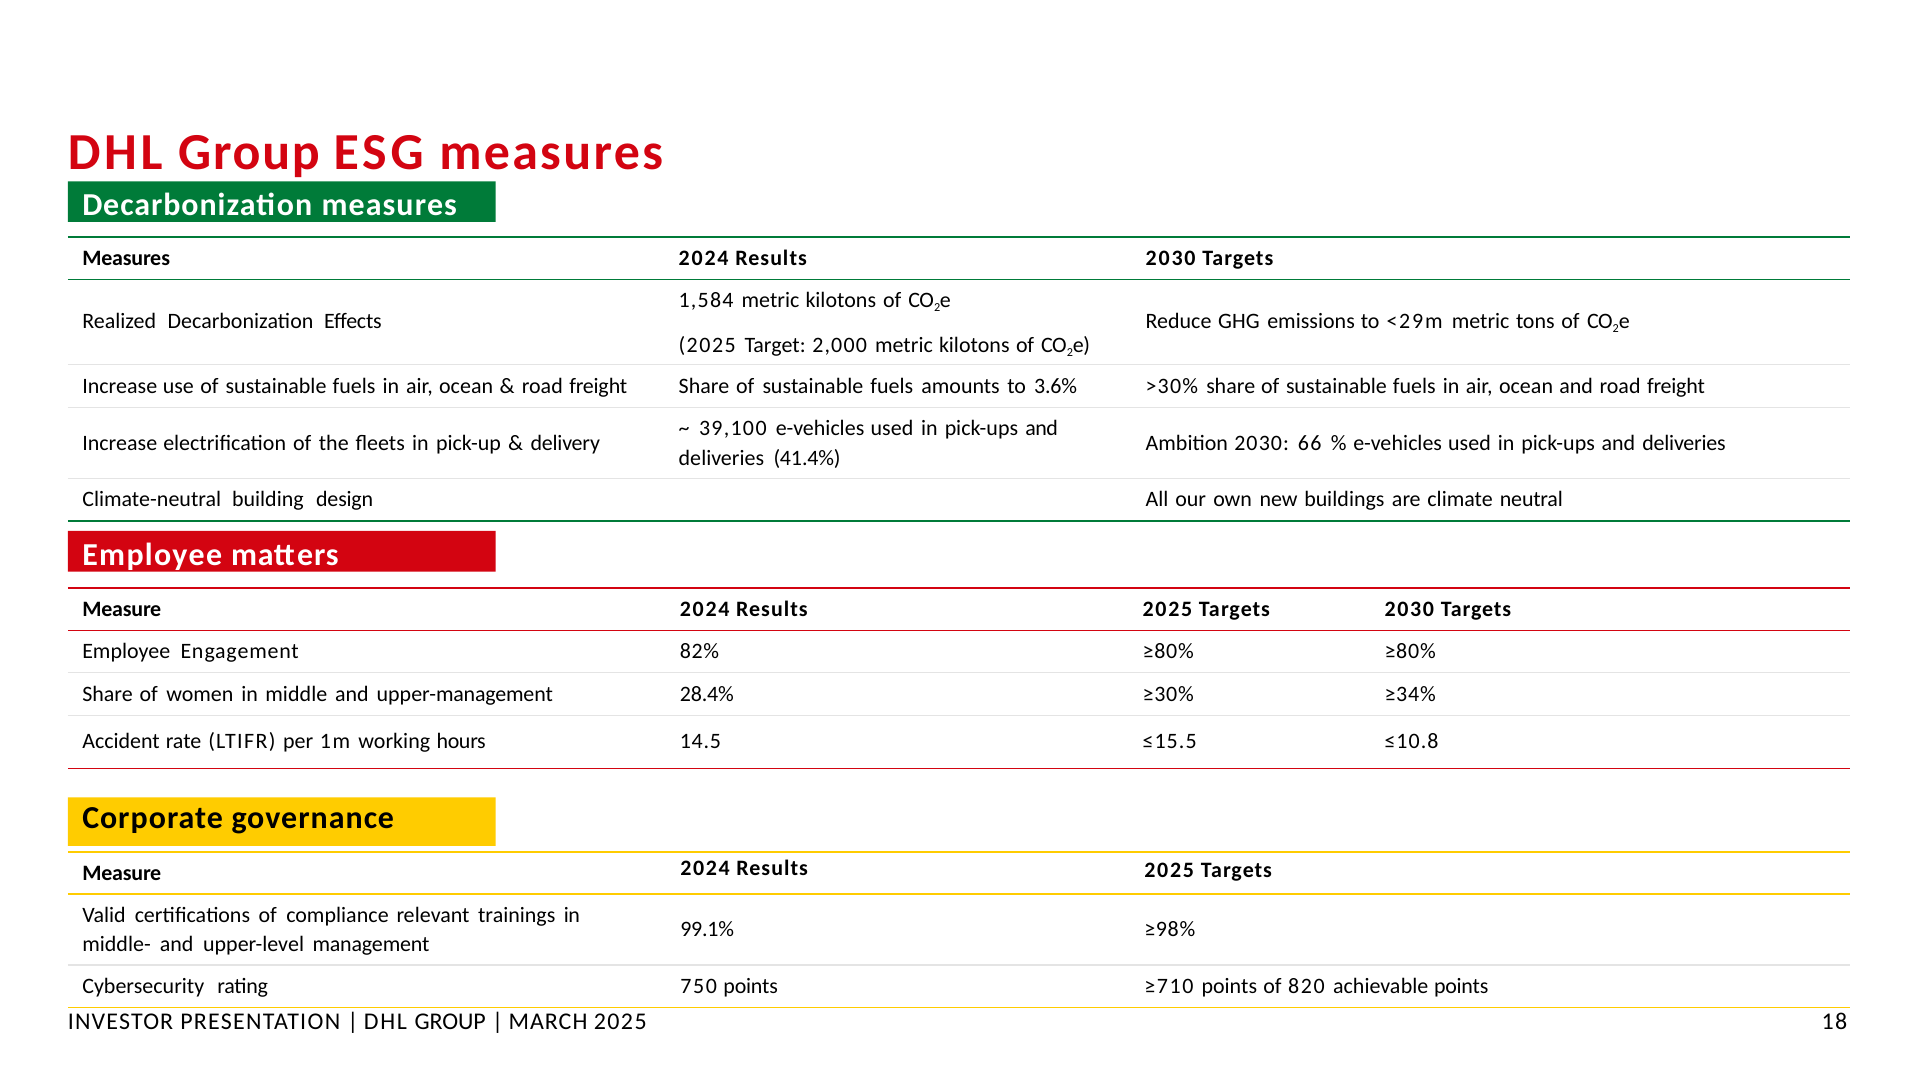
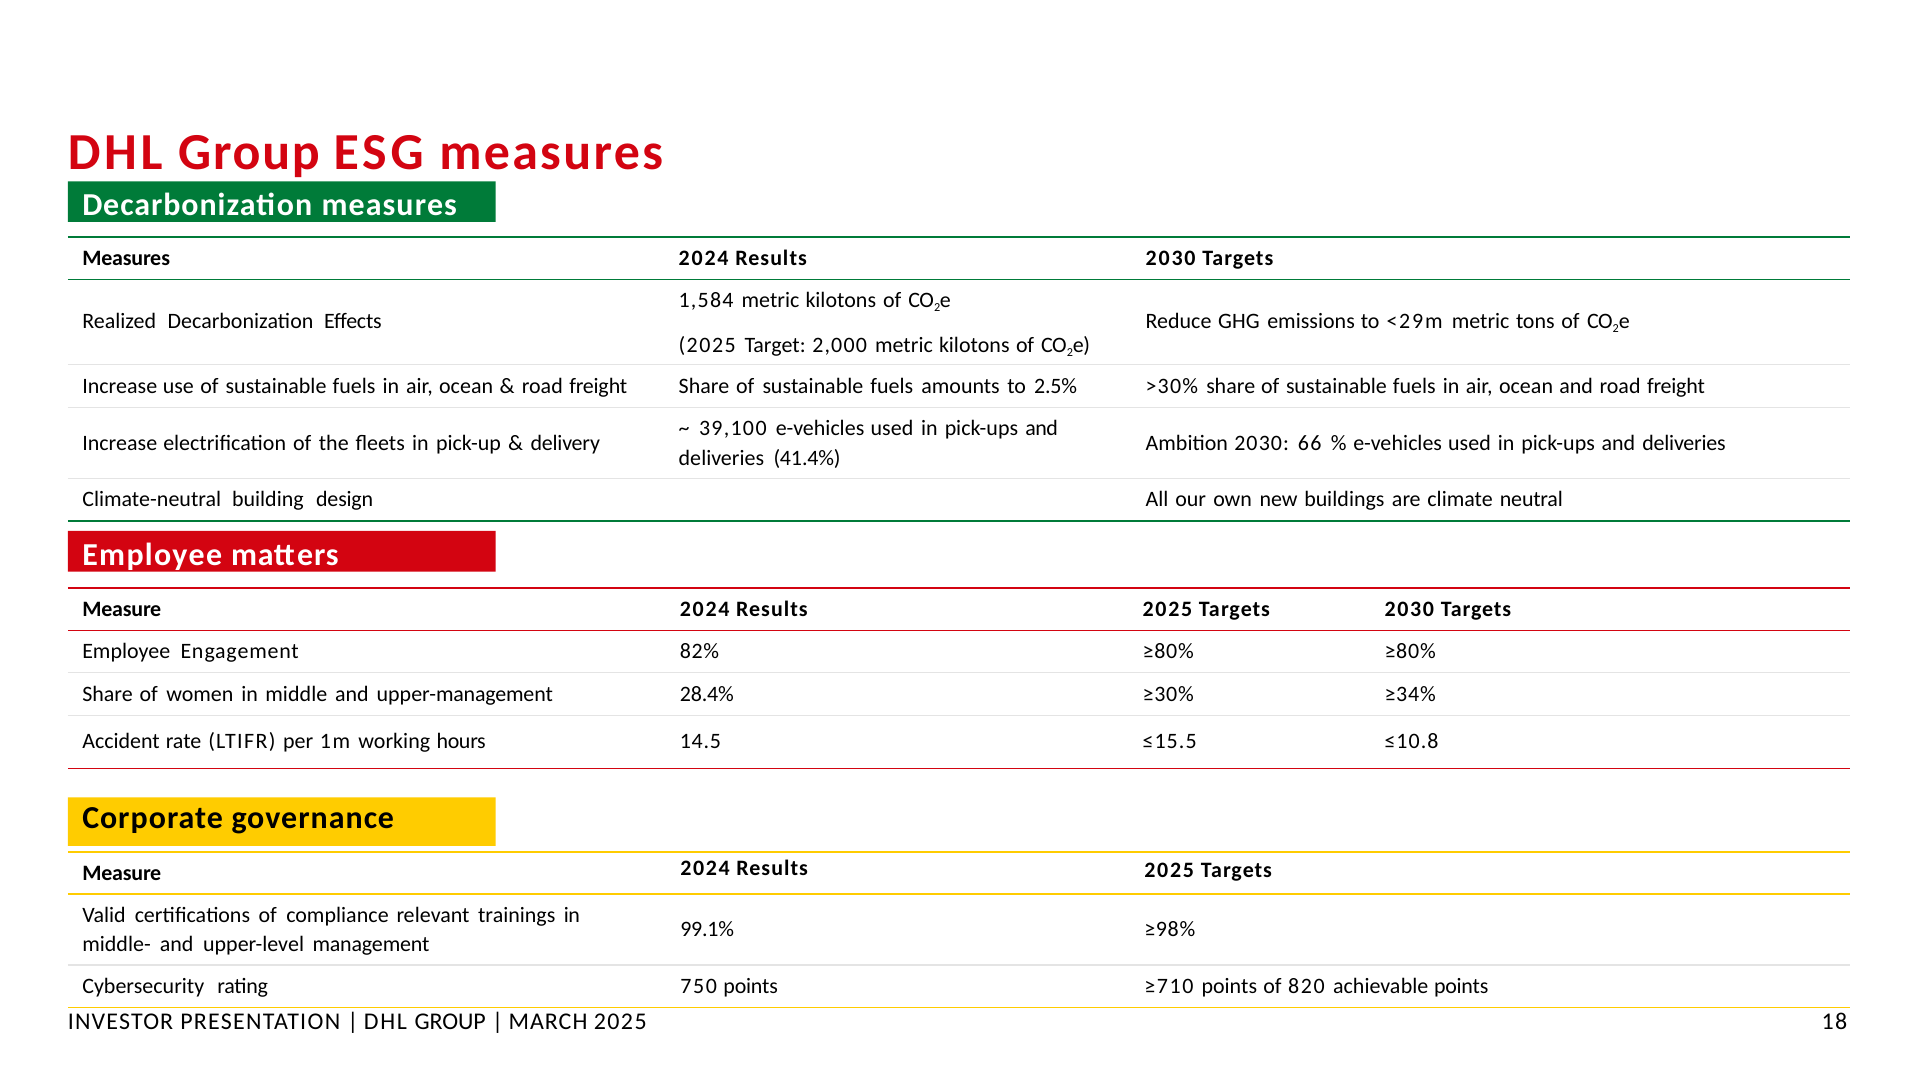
3.6%: 3.6% -> 2.5% (1056, 386)
